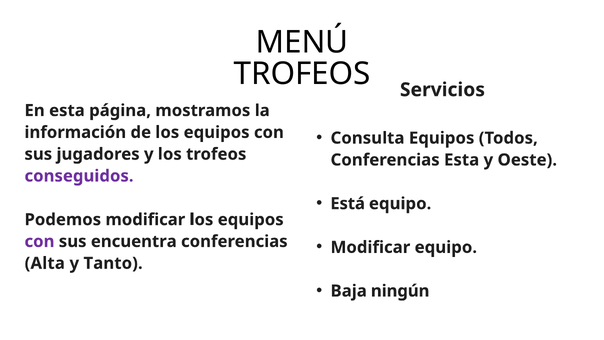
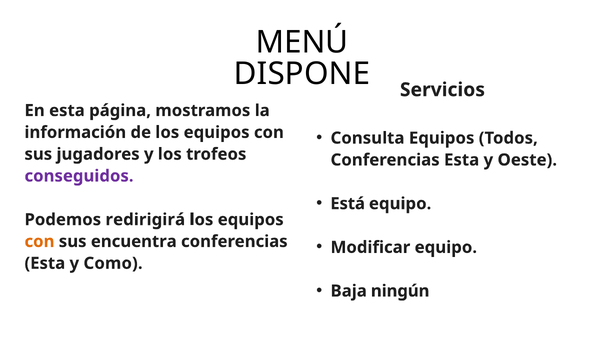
TROFEOS: TROFEOS -> DISPONE (302, 74)
Podemos modificar: modificar -> redirigirá (145, 219)
con colour: purple -> orange (39, 241)
Alta: Alta -> Esta (45, 263)
Tanto: Tanto -> Como (113, 263)
